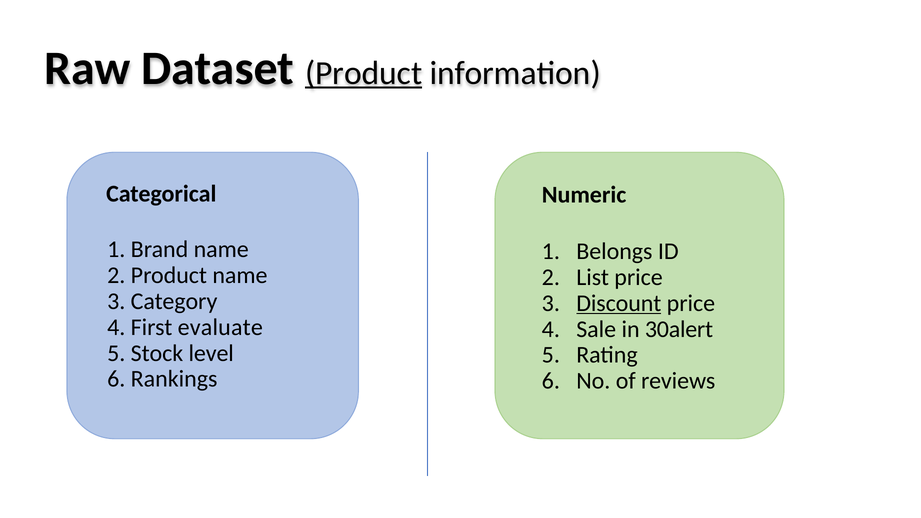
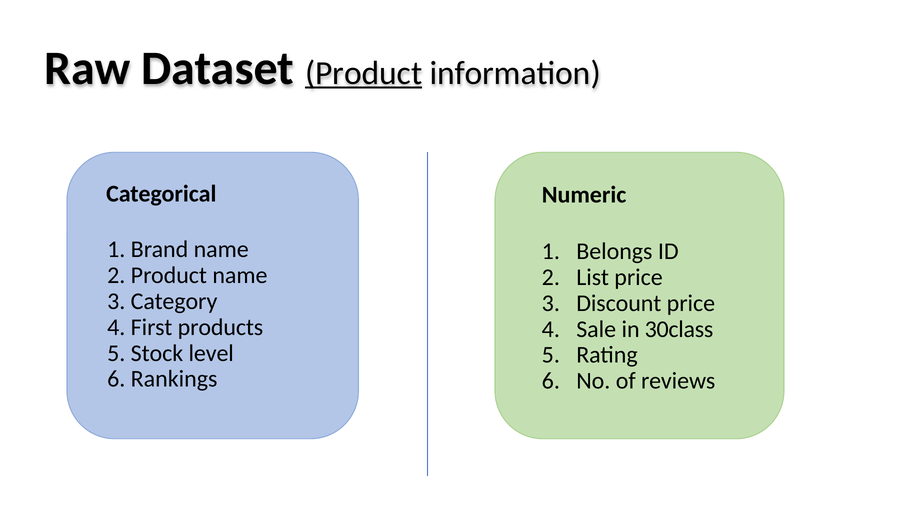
Discount underline: present -> none (619, 303)
evaluate: evaluate -> products (220, 327)
30alert: 30alert -> 30class (679, 329)
